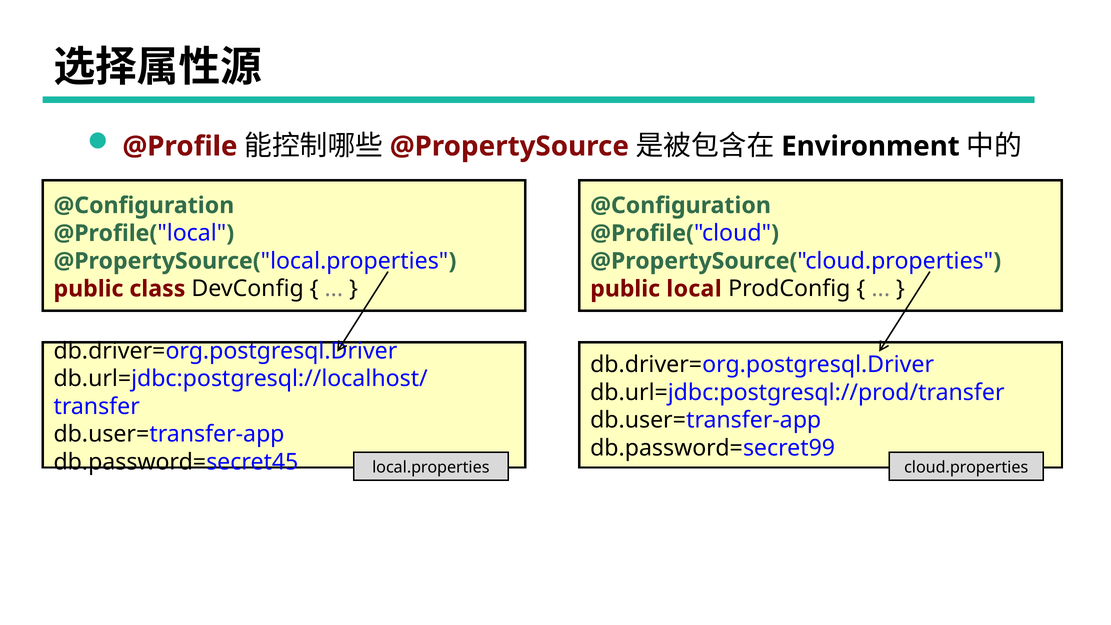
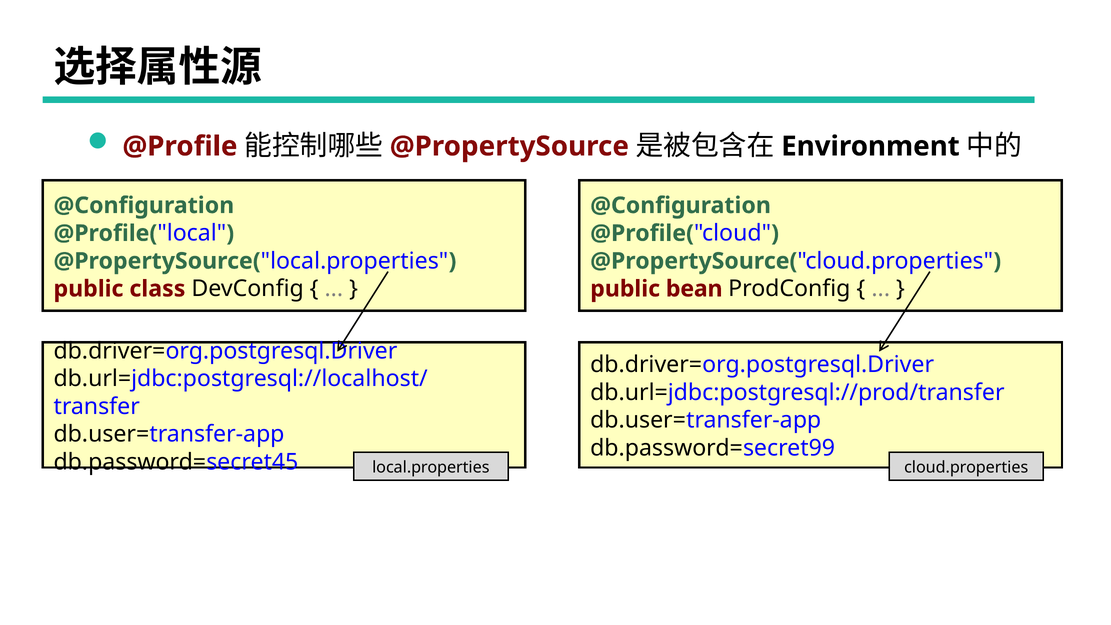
local: local -> bean (694, 289)
